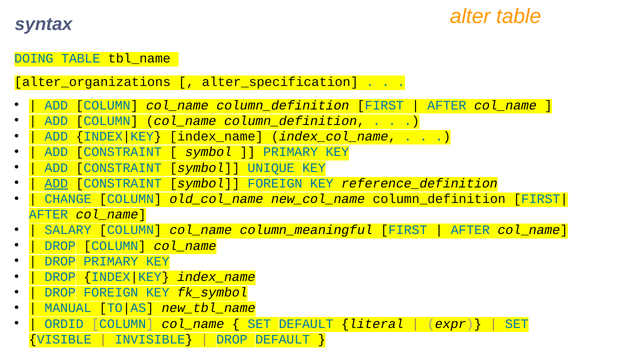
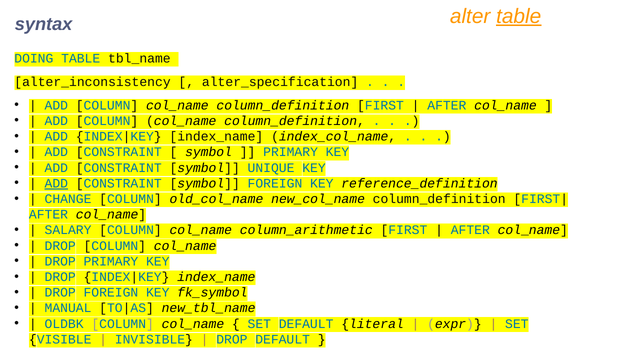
table underline: none -> present (519, 16)
alter_organizations: alter_organizations -> alter_inconsistency (93, 82)
column_meaningful: column_meaningful -> column_arithmetic (306, 230)
ORDID: ORDID -> OLDBK (64, 324)
